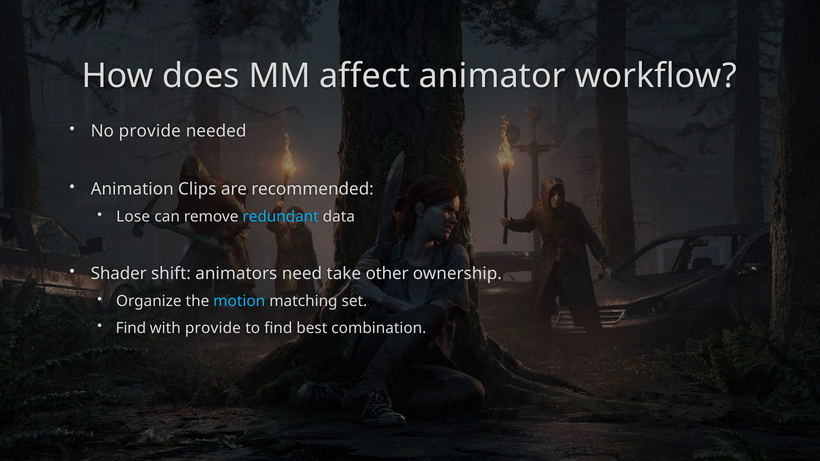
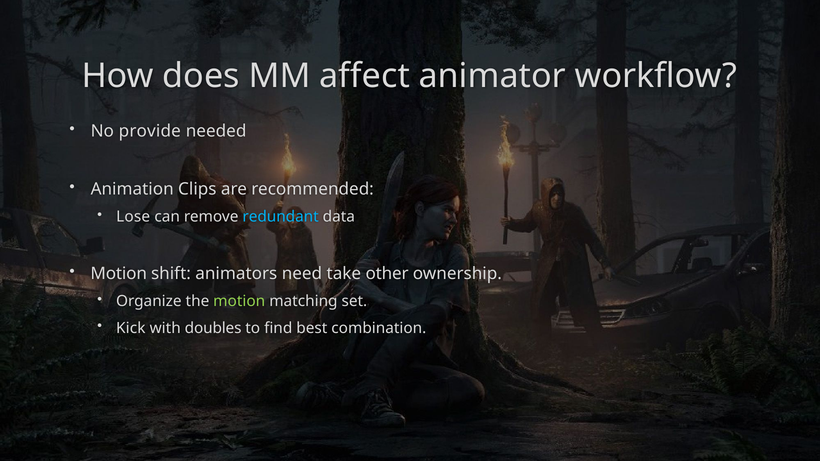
Shader: Shader -> Motion (119, 274)
motion colour: light blue -> light green (239, 301)
Find: Find -> Kick (131, 328)
with provide: provide -> doubles (213, 328)
